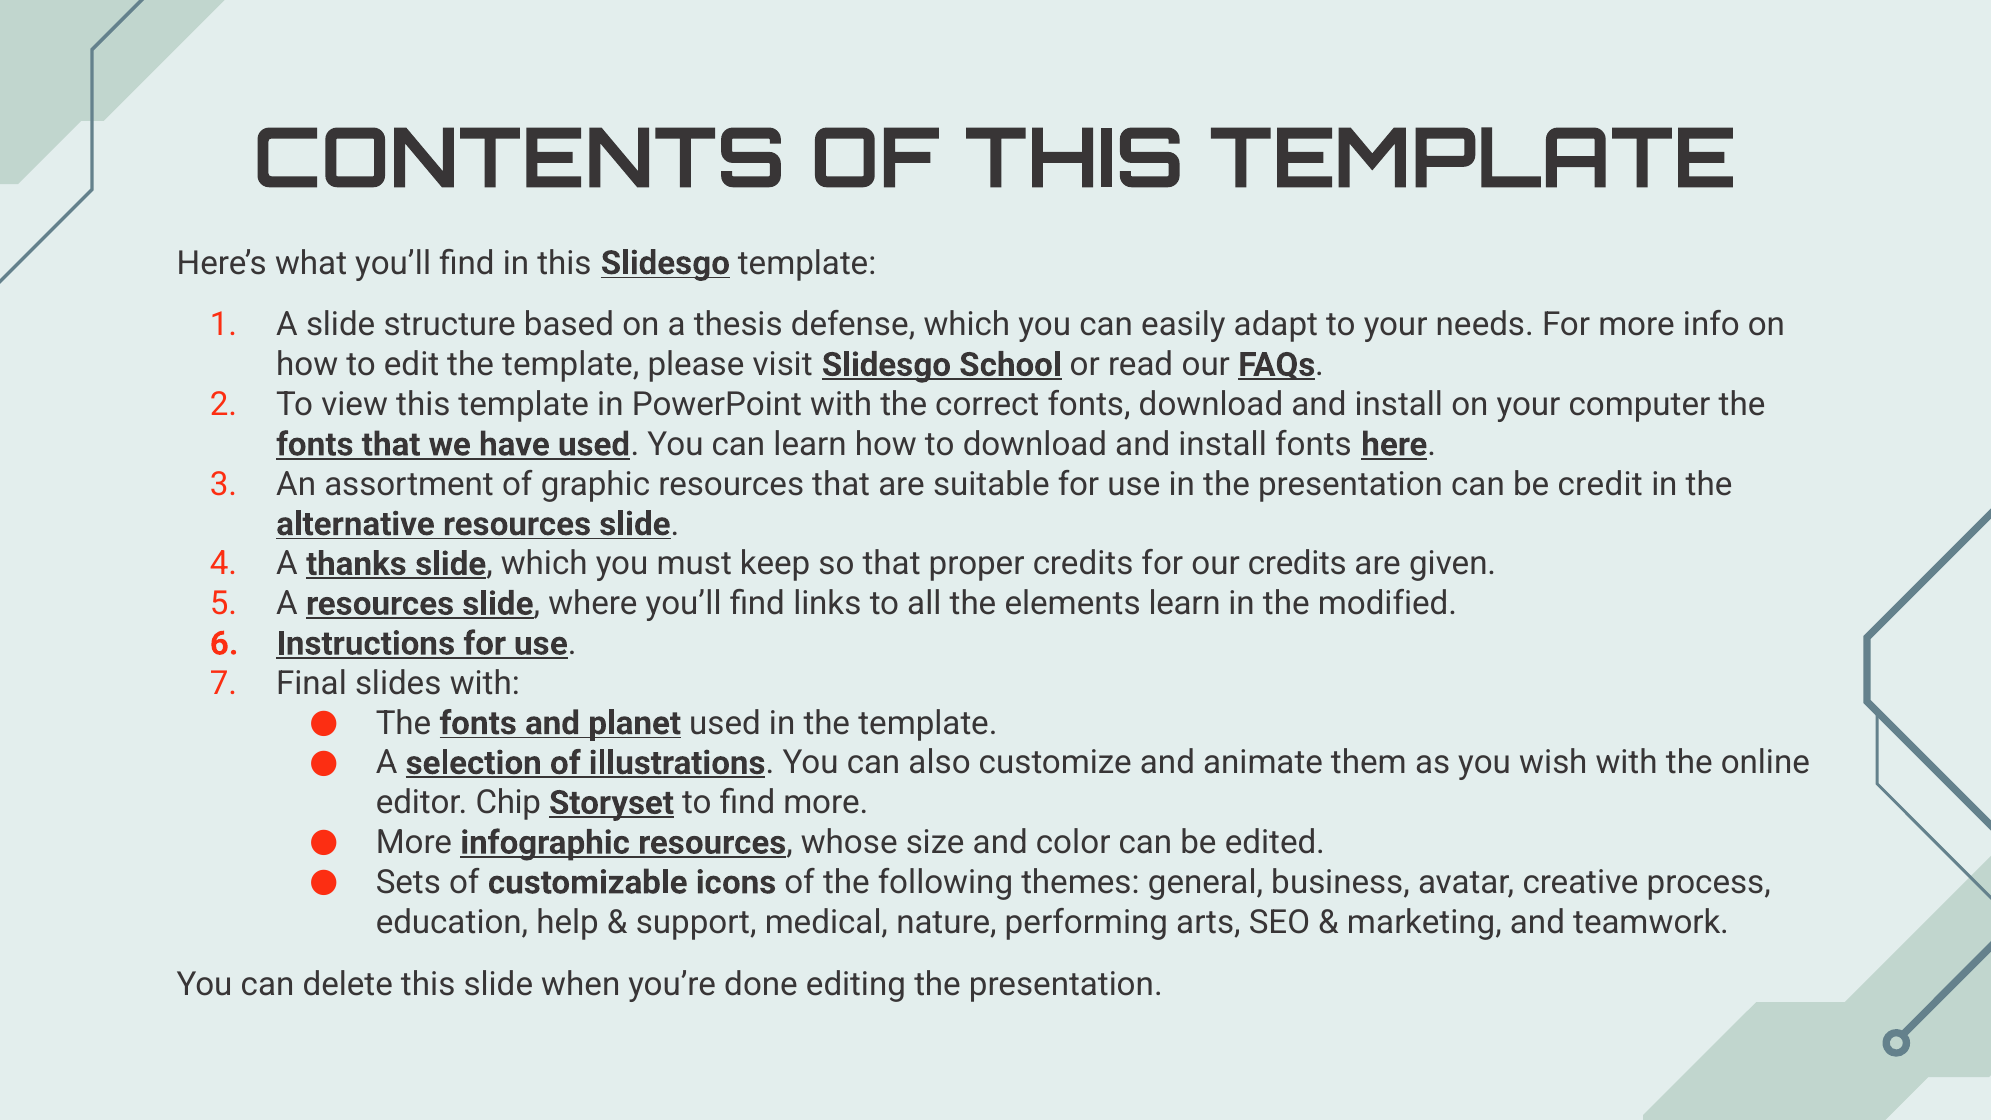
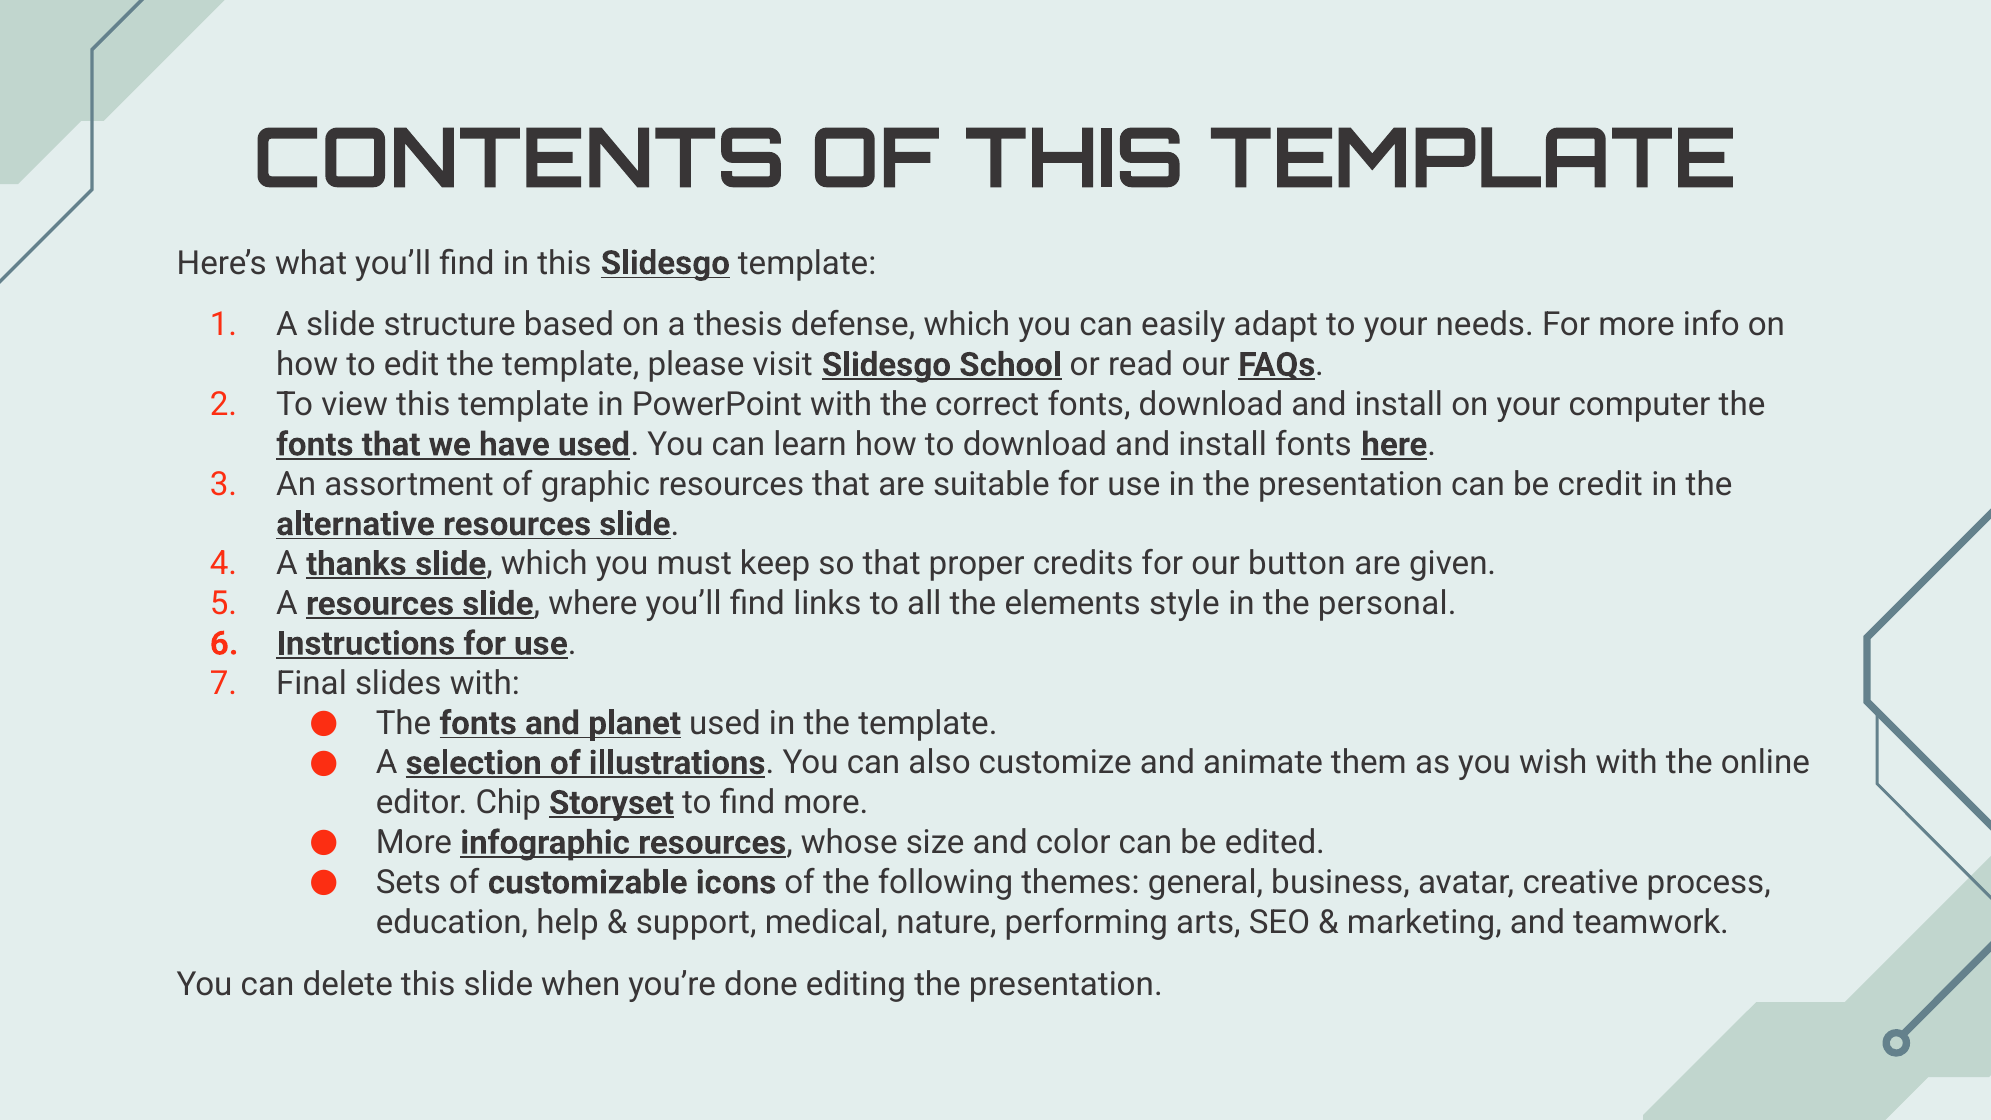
our credits: credits -> button (1297, 564)
elements learn: learn -> style (1184, 604)
modified: modified -> personal (1387, 604)
